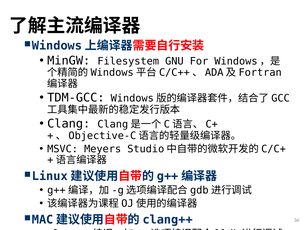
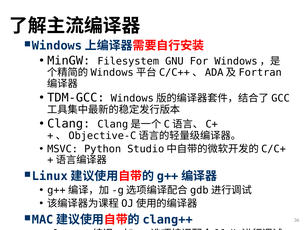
Meyers: Meyers -> Python (103, 149)
